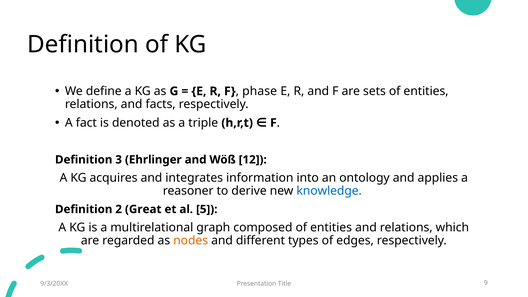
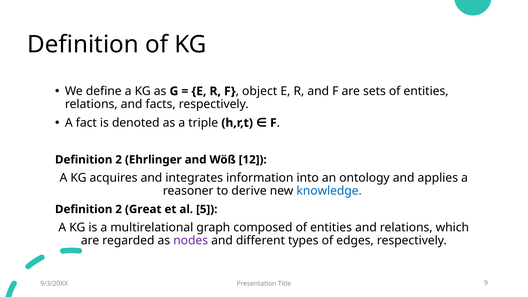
phase: phase -> object (260, 91)
3: 3 -> 2 (119, 160)
nodes colour: orange -> purple (191, 241)
